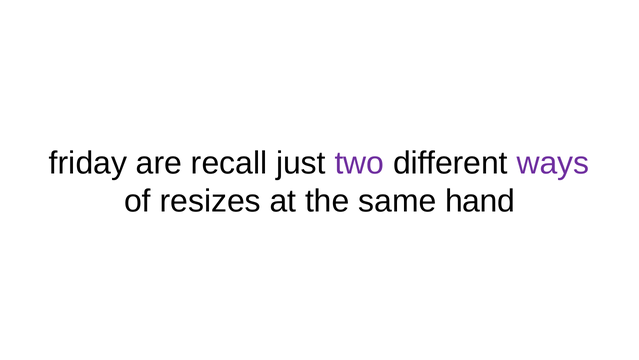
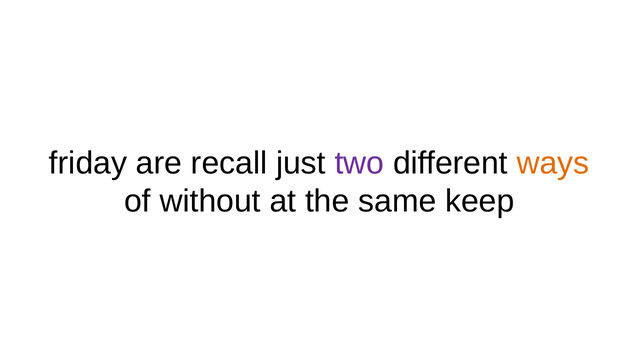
ways colour: purple -> orange (553, 163)
resizes: resizes -> without (210, 201)
hand: hand -> keep (480, 201)
